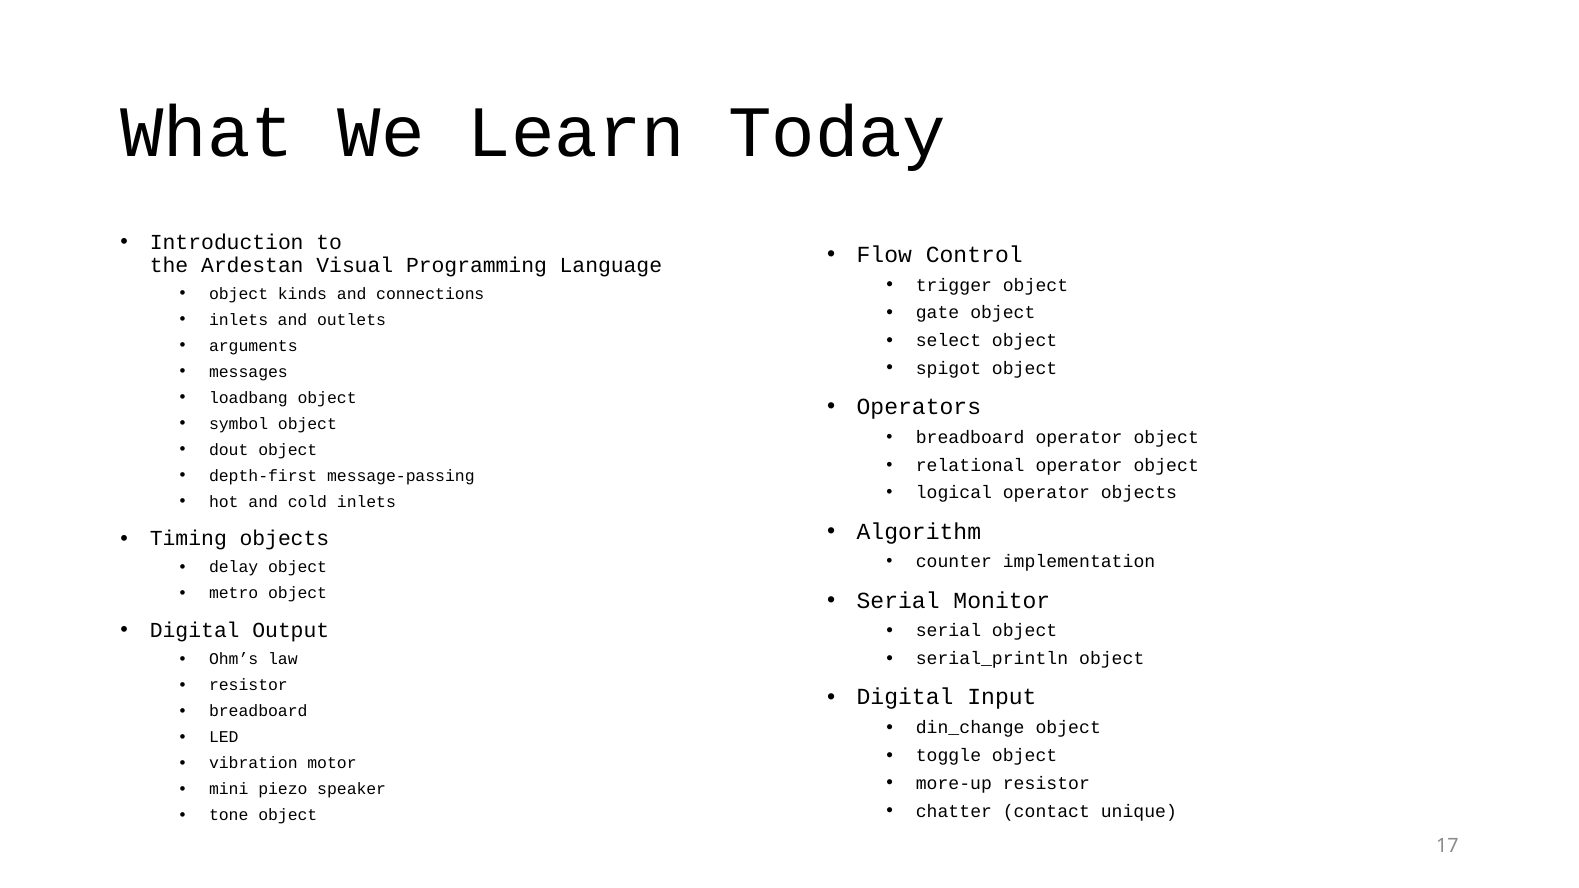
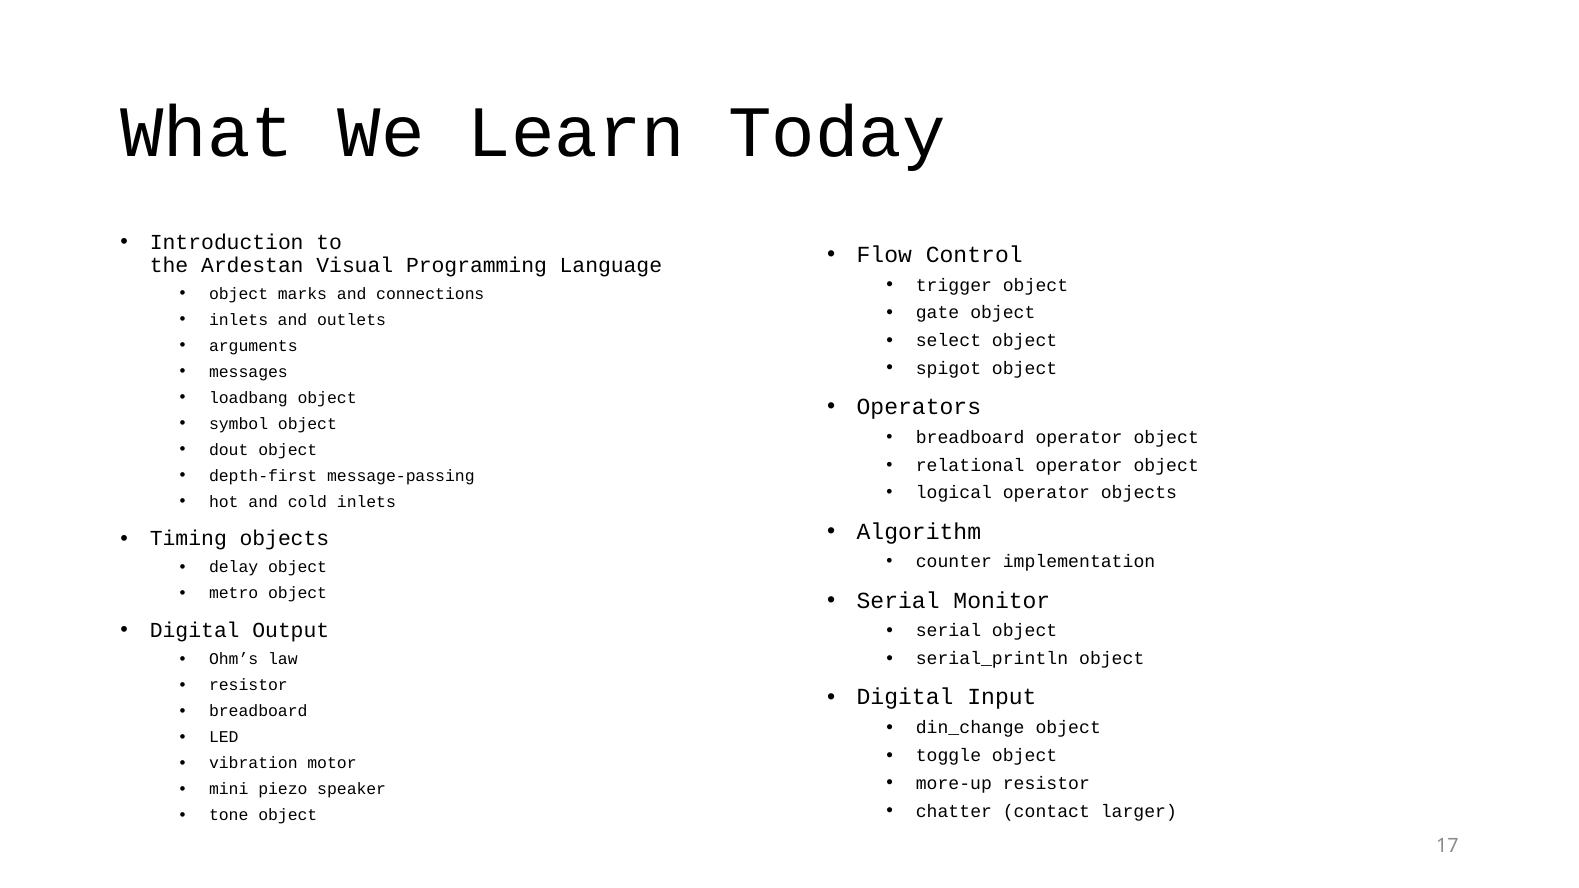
kinds: kinds -> marks (302, 294)
unique: unique -> larger (1139, 811)
